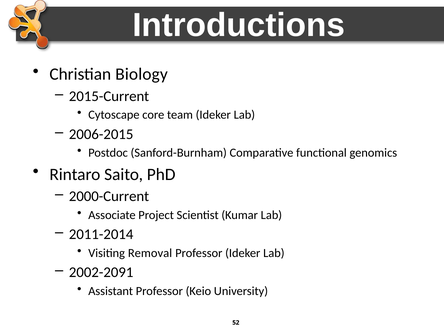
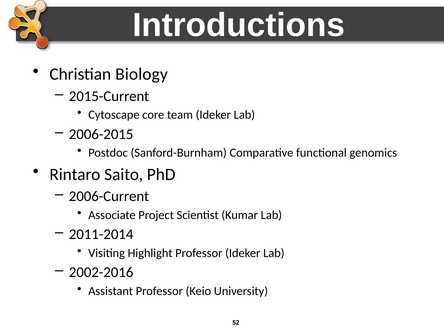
2000-Current: 2000-Current -> 2006-Current (109, 196)
Removal: Removal -> Highlight (150, 253)
2002-2091: 2002-2091 -> 2002-2016 (101, 272)
